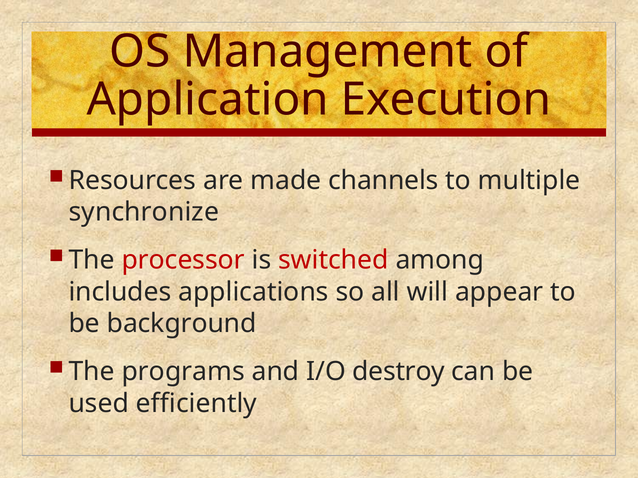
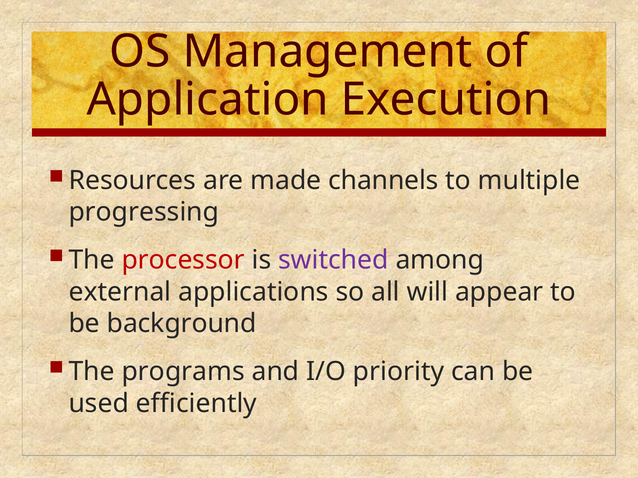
synchronize: synchronize -> progressing (144, 212)
switched colour: red -> purple (333, 260)
includes: includes -> external (120, 292)
destroy: destroy -> priority (398, 372)
